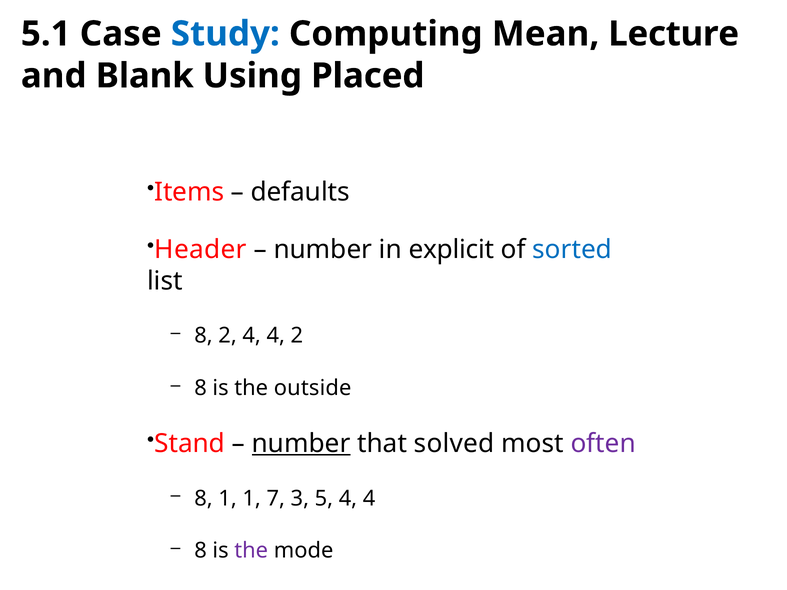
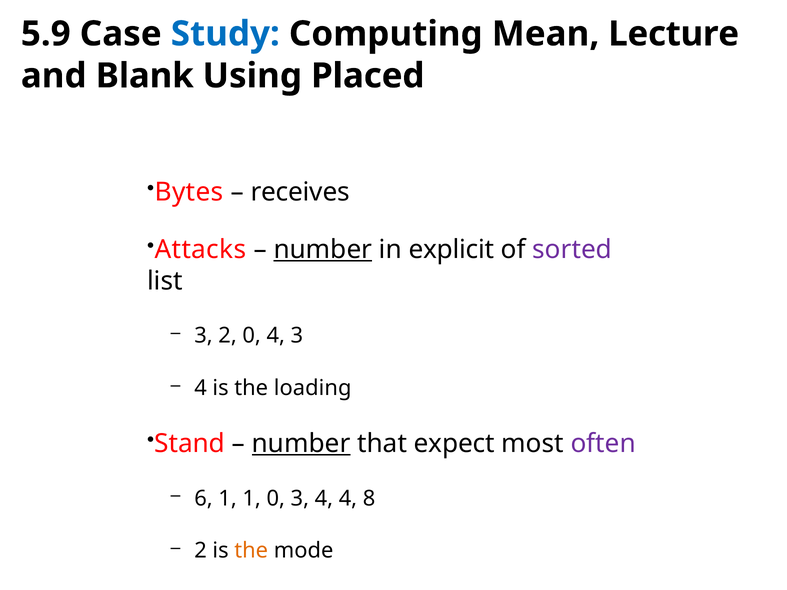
5.1: 5.1 -> 5.9 (46, 34)
Items: Items -> Bytes (189, 192)
defaults: defaults -> receives (300, 192)
Header: Header -> Attacks (201, 250)
number underline: none -> present (323, 250)
sorted colour: blue -> purple (572, 250)
8: 8 -> 3 (204, 336)
2 4: 4 -> 0 (252, 336)
4 2: 2 -> 3 (297, 336)
8: 8 -> 4 (201, 388)
outside: outside -> loading (313, 388)
solved: solved -> expect (454, 444)
8: 8 -> 6 (204, 499)
1 7: 7 -> 0 (276, 499)
3 5: 5 -> 4 (324, 499)
4: 4 -> 8 (369, 499)
8: 8 -> 2 (201, 551)
the colour: purple -> orange (251, 551)
